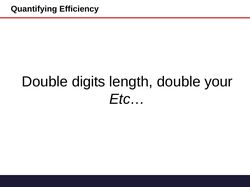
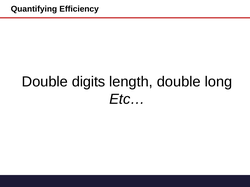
your: your -> long (218, 82)
